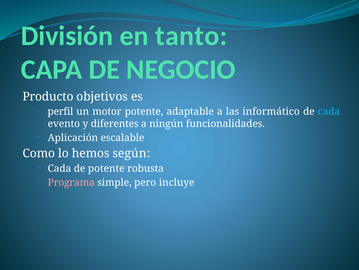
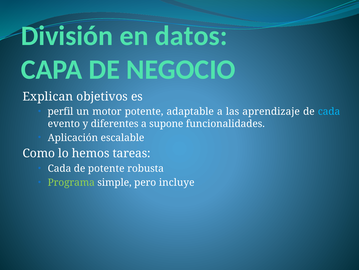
tanto: tanto -> datos (191, 36)
Producto: Producto -> Explican (48, 96)
informático: informático -> aprendizaje (271, 111)
ningún: ningún -> supone (166, 123)
según: según -> tareas (132, 153)
Programa colour: pink -> light green (71, 182)
